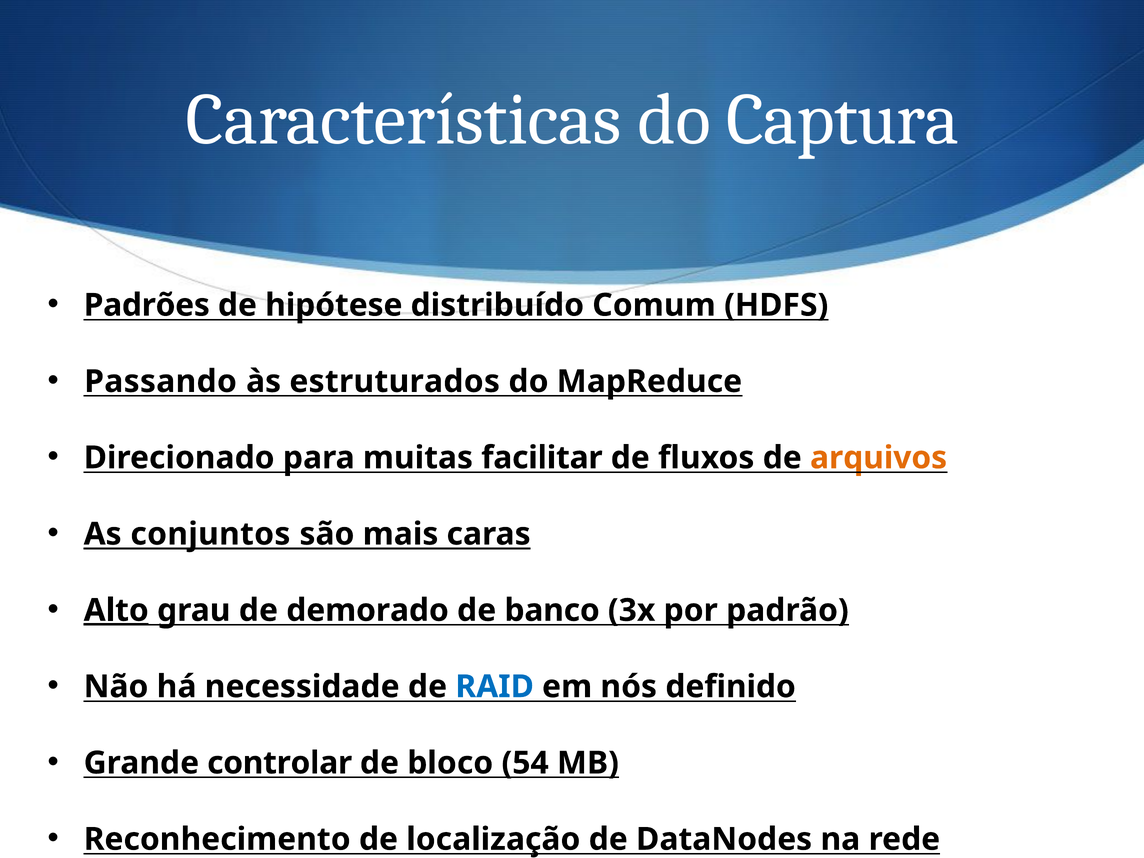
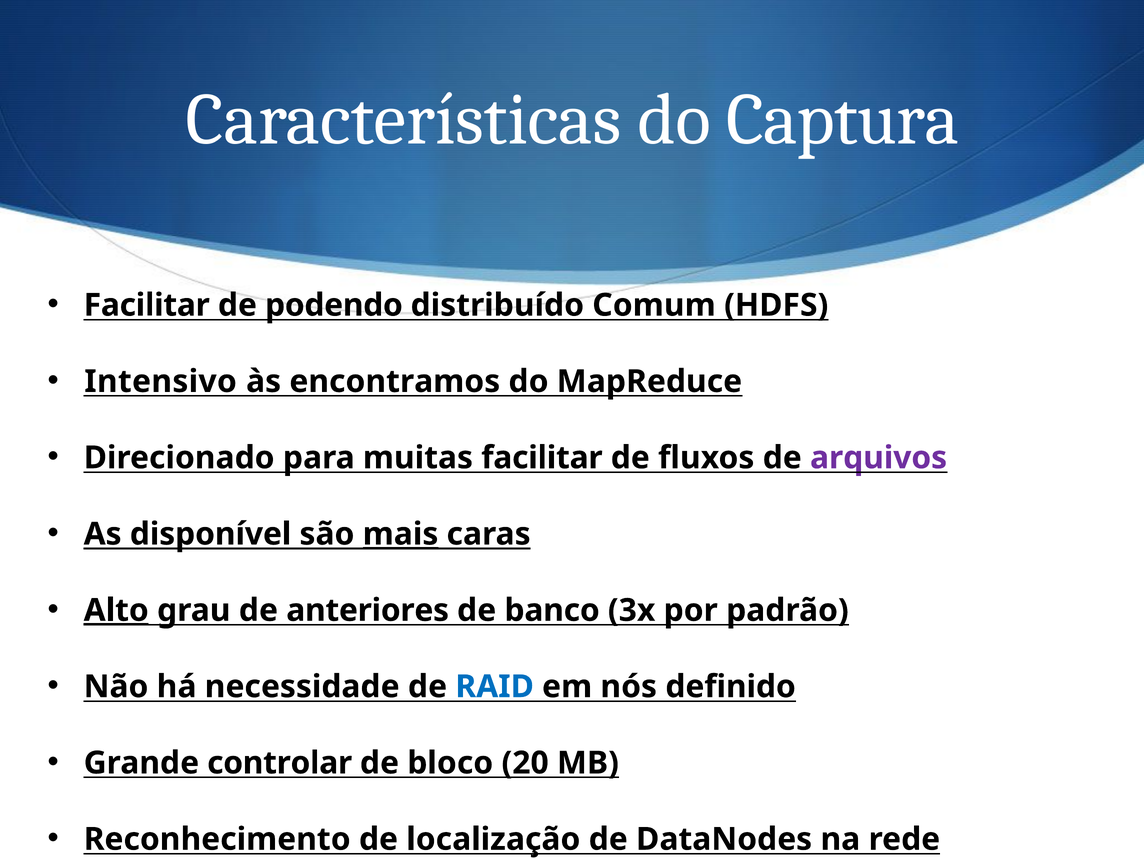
Padrões: Padrões -> Facilitar (147, 305)
hipótese: hipótese -> podendo (334, 305)
Passando: Passando -> Intensivo (161, 381)
estruturados: estruturados -> encontramos (395, 381)
arquivos colour: orange -> purple (879, 458)
conjuntos: conjuntos -> disponível (211, 534)
mais underline: none -> present (401, 534)
demorado: demorado -> anteriores (368, 610)
54: 54 -> 20 (525, 763)
